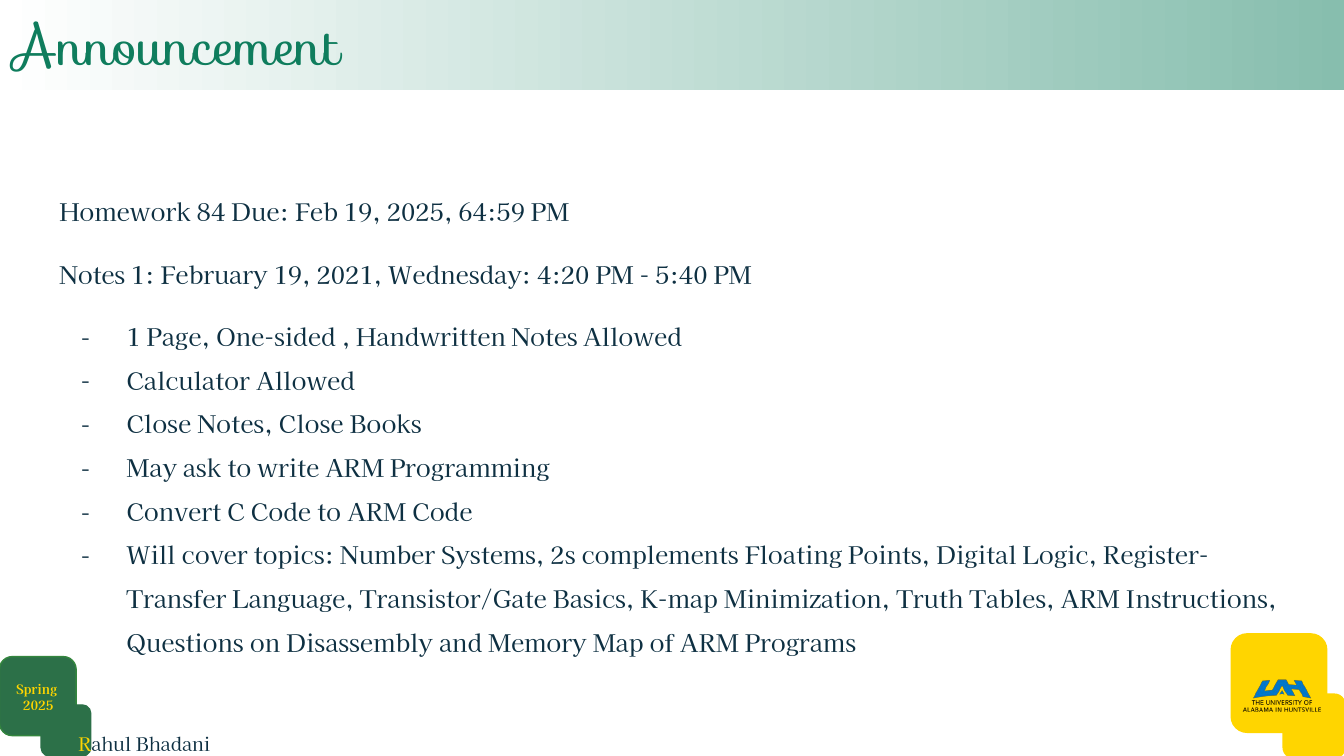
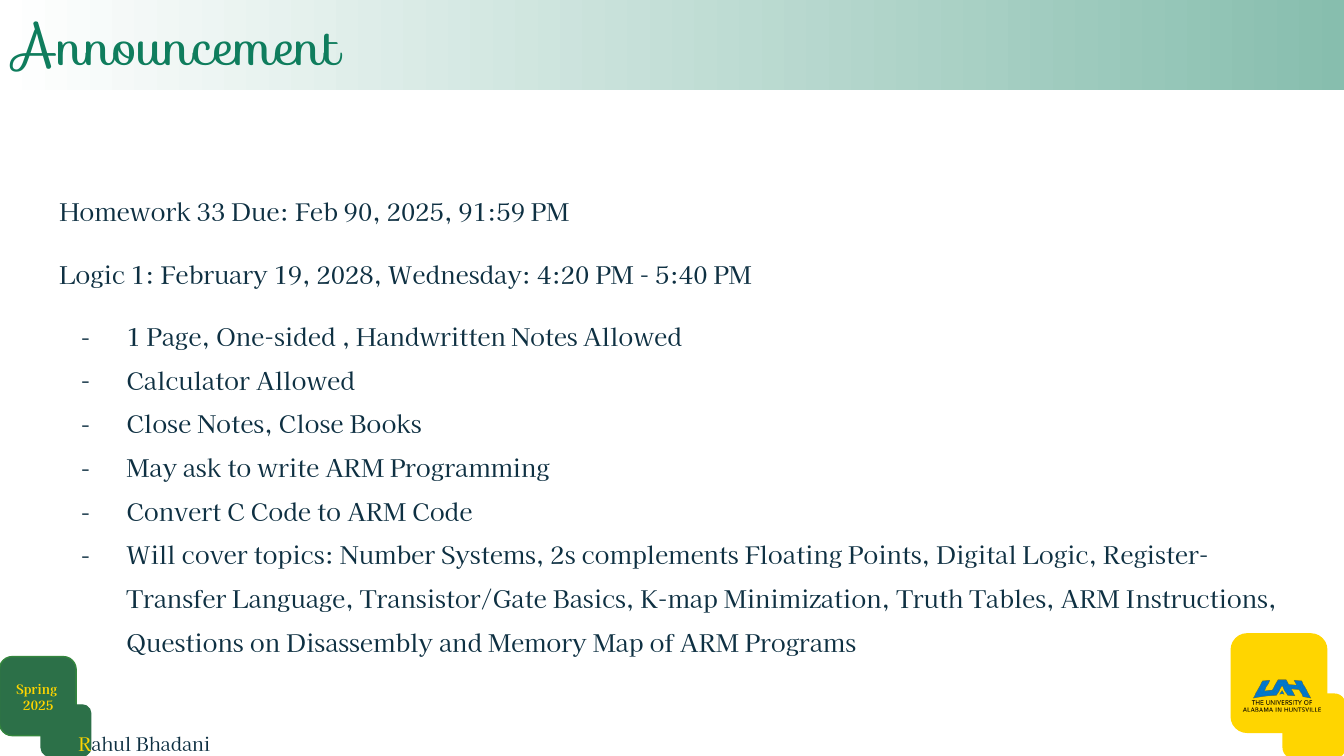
84: 84 -> 33 (211, 214)
Feb 19: 19 -> 90 (362, 214)
64:59: 64:59 -> 91:59 (492, 214)
Notes: Notes -> Logic (92, 276)
2021: 2021 -> 2028 (349, 276)
